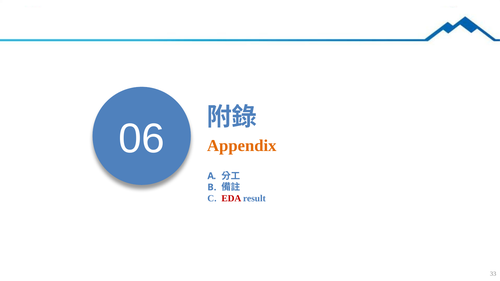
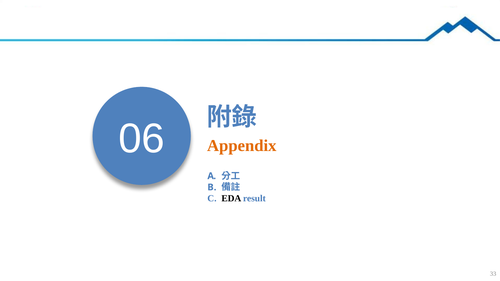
EDA colour: red -> black (231, 199)
